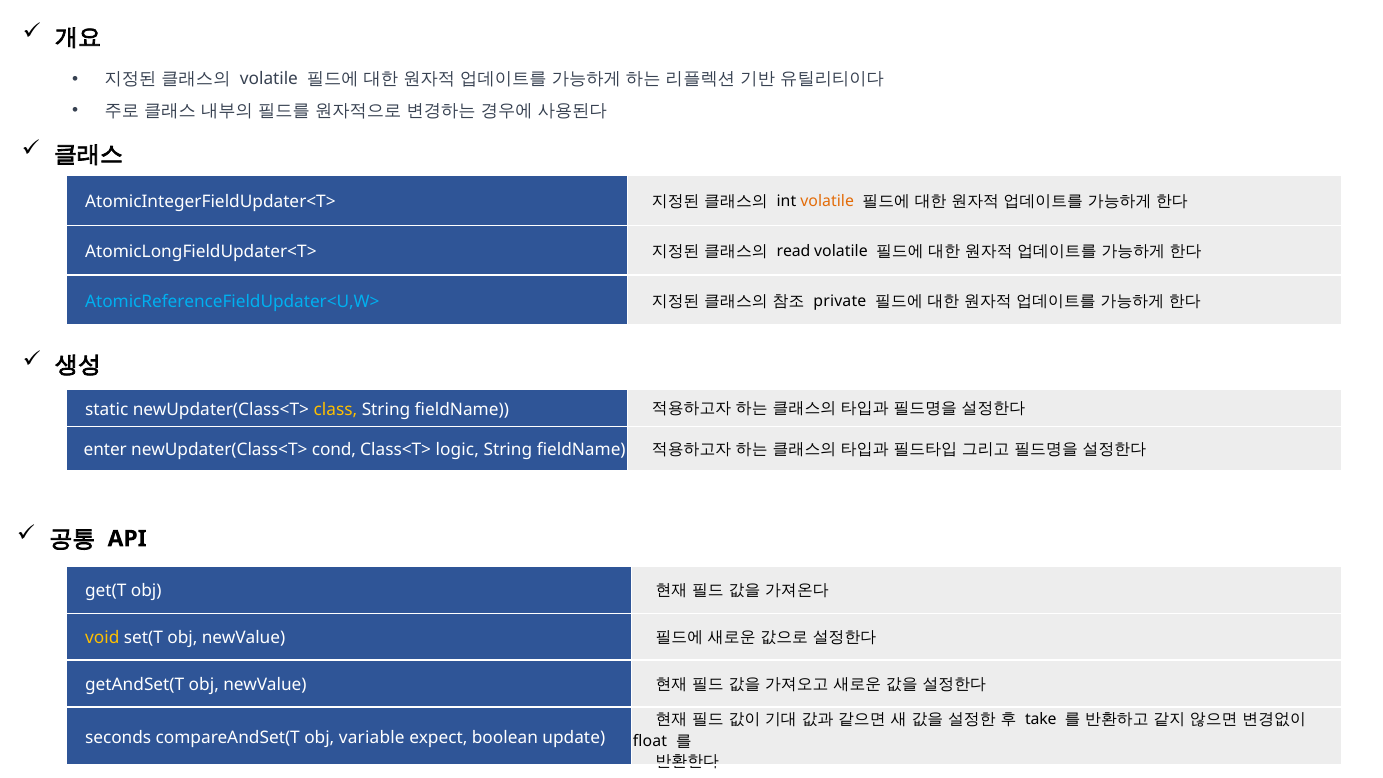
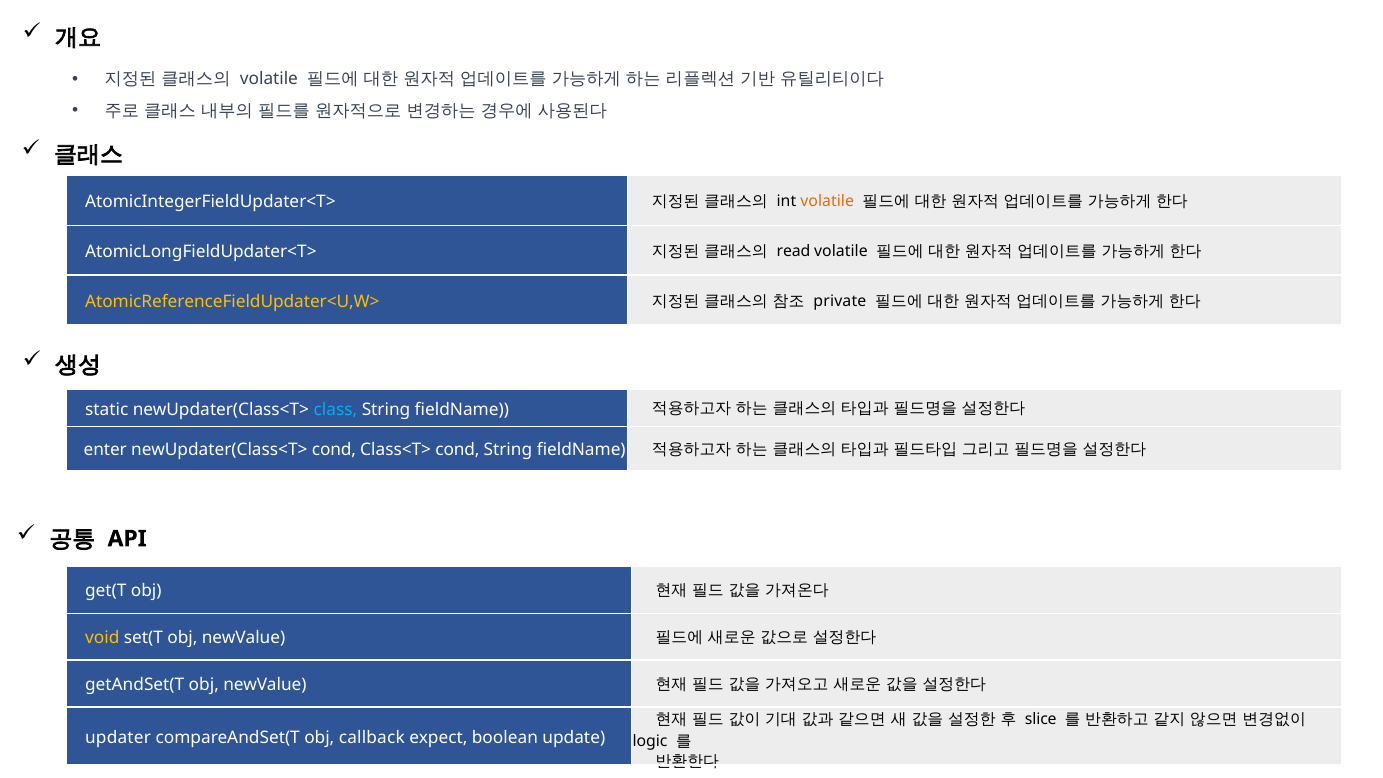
AtomicReferenceFieldUpdater<U,W> colour: light blue -> yellow (232, 302)
class colour: yellow -> light blue (335, 409)
Class<T> logic: logic -> cond (457, 450)
take: take -> slice (1041, 720)
seconds: seconds -> updater (118, 737)
variable: variable -> callback (372, 737)
float: float -> logic (650, 741)
